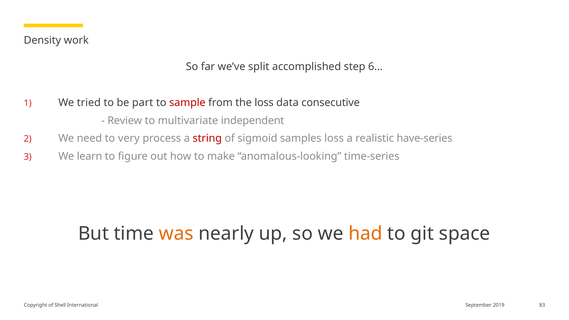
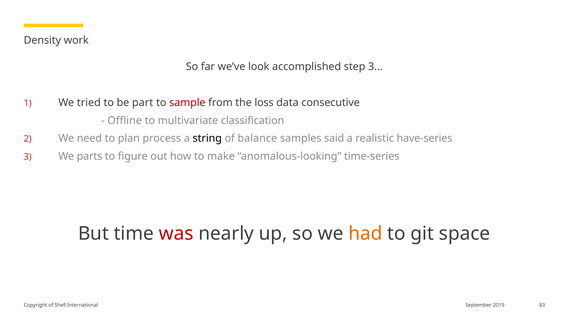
split: split -> look (259, 67)
6…: 6… -> 3… (375, 67)
Review: Review -> Offline (125, 121)
independent: independent -> classification (253, 121)
very: very -> plan (129, 138)
string colour: red -> black (207, 138)
sigmoid: sigmoid -> balance (257, 138)
samples loss: loss -> said (334, 138)
learn: learn -> parts (90, 156)
was colour: orange -> red (176, 234)
